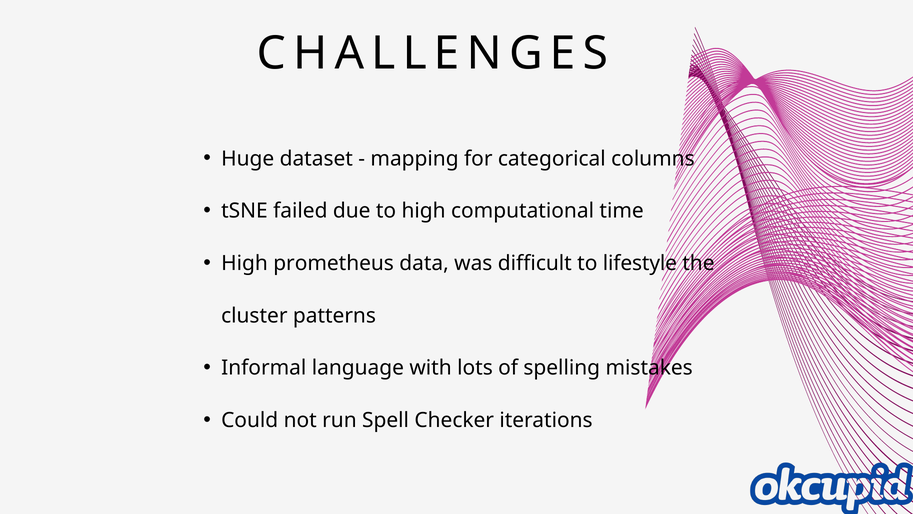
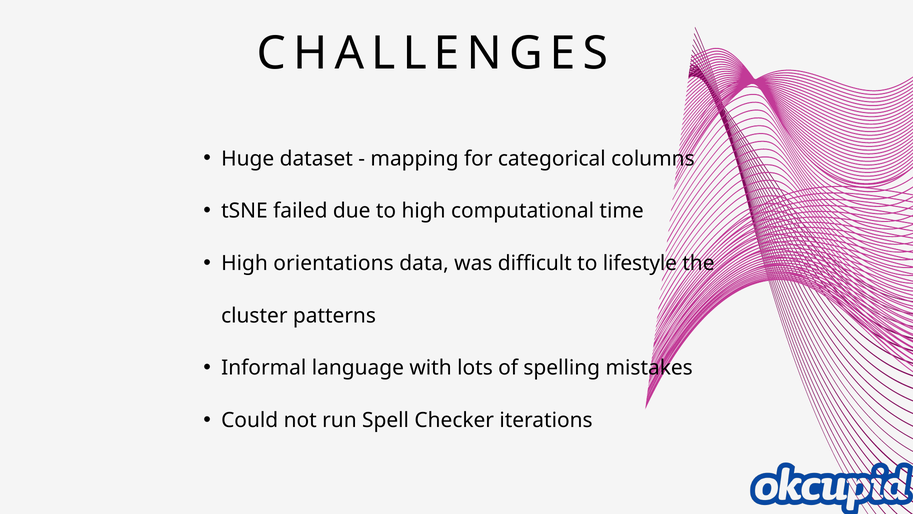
prometheus: prometheus -> orientations (334, 263)
